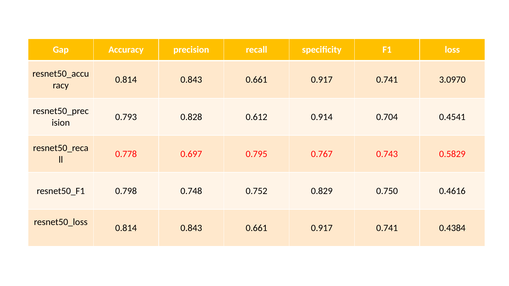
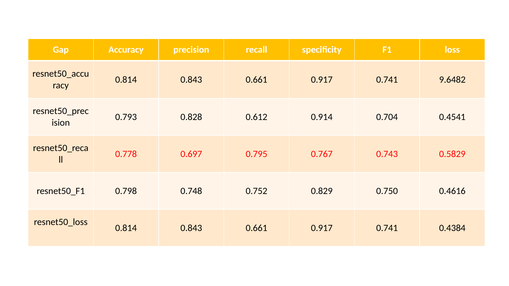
3.0970: 3.0970 -> 9.6482 (452, 80)
